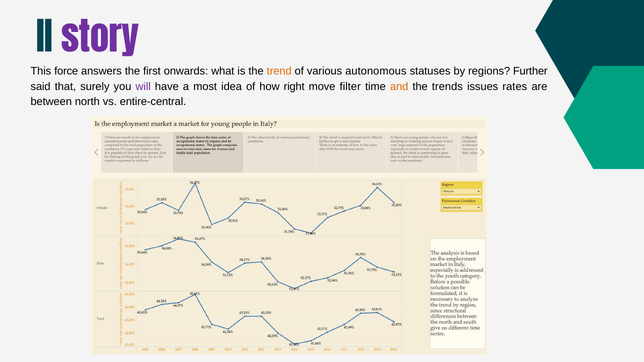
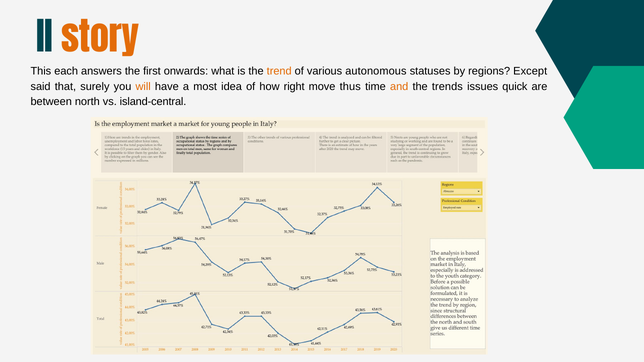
story colour: purple -> orange (100, 39)
force: force -> each (66, 71)
Further: Further -> Except (530, 71)
will colour: purple -> orange (143, 86)
filter: filter -> thus (350, 86)
rates: rates -> quick (515, 86)
entire-central: entire-central -> island-central (153, 102)
